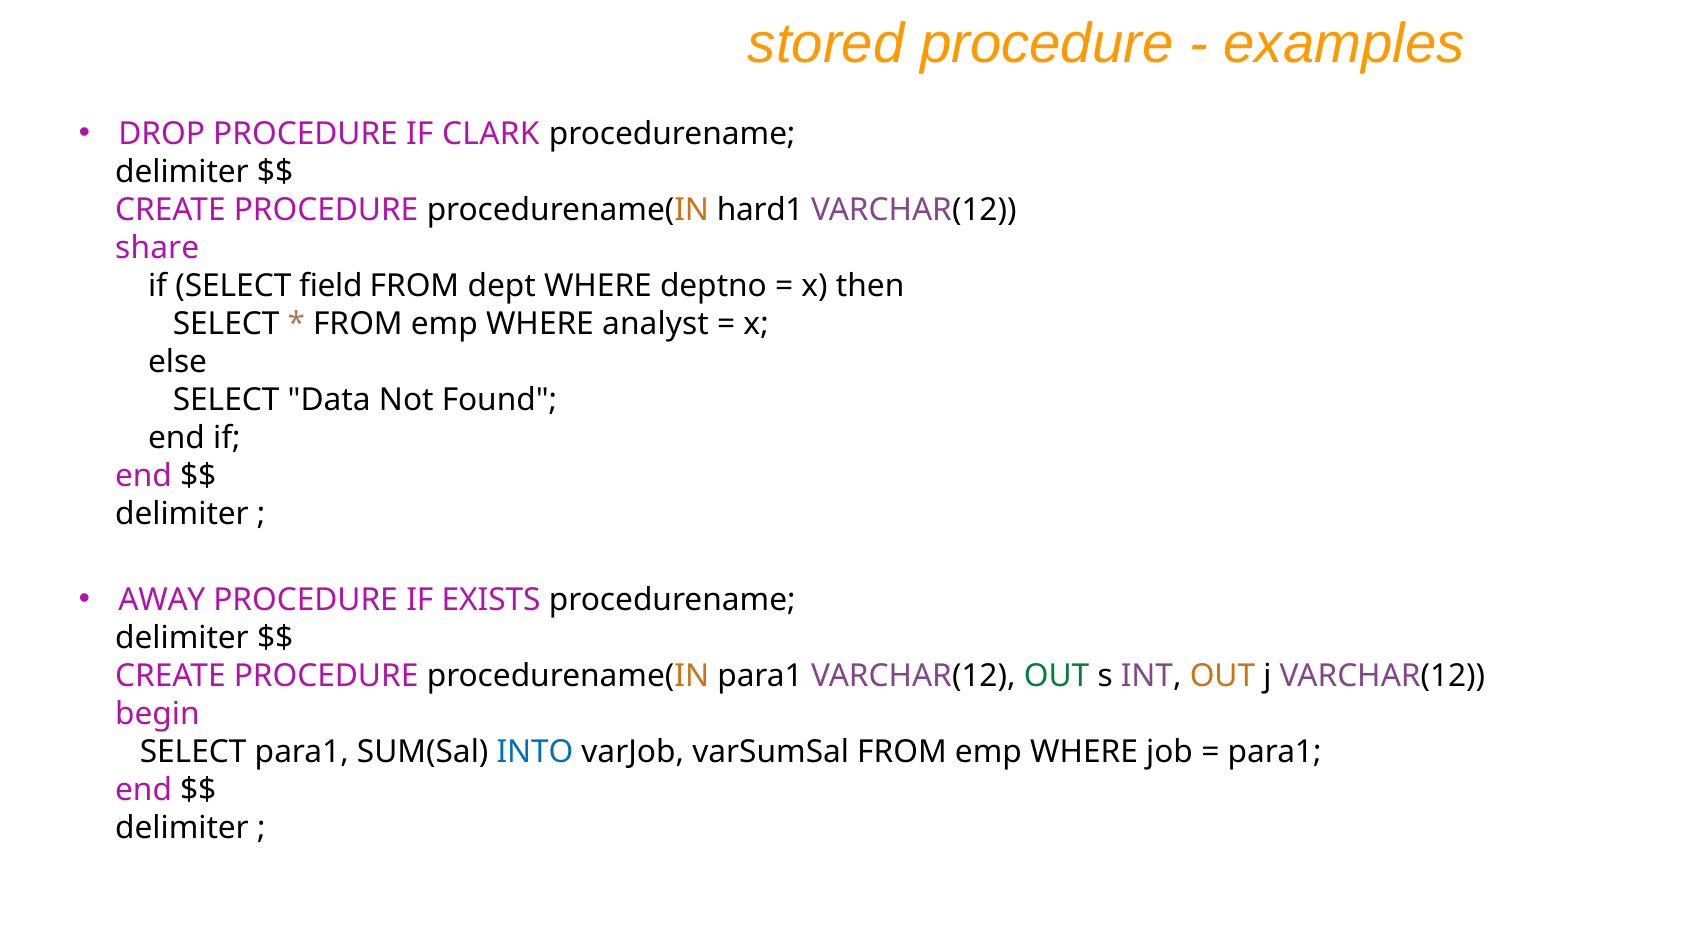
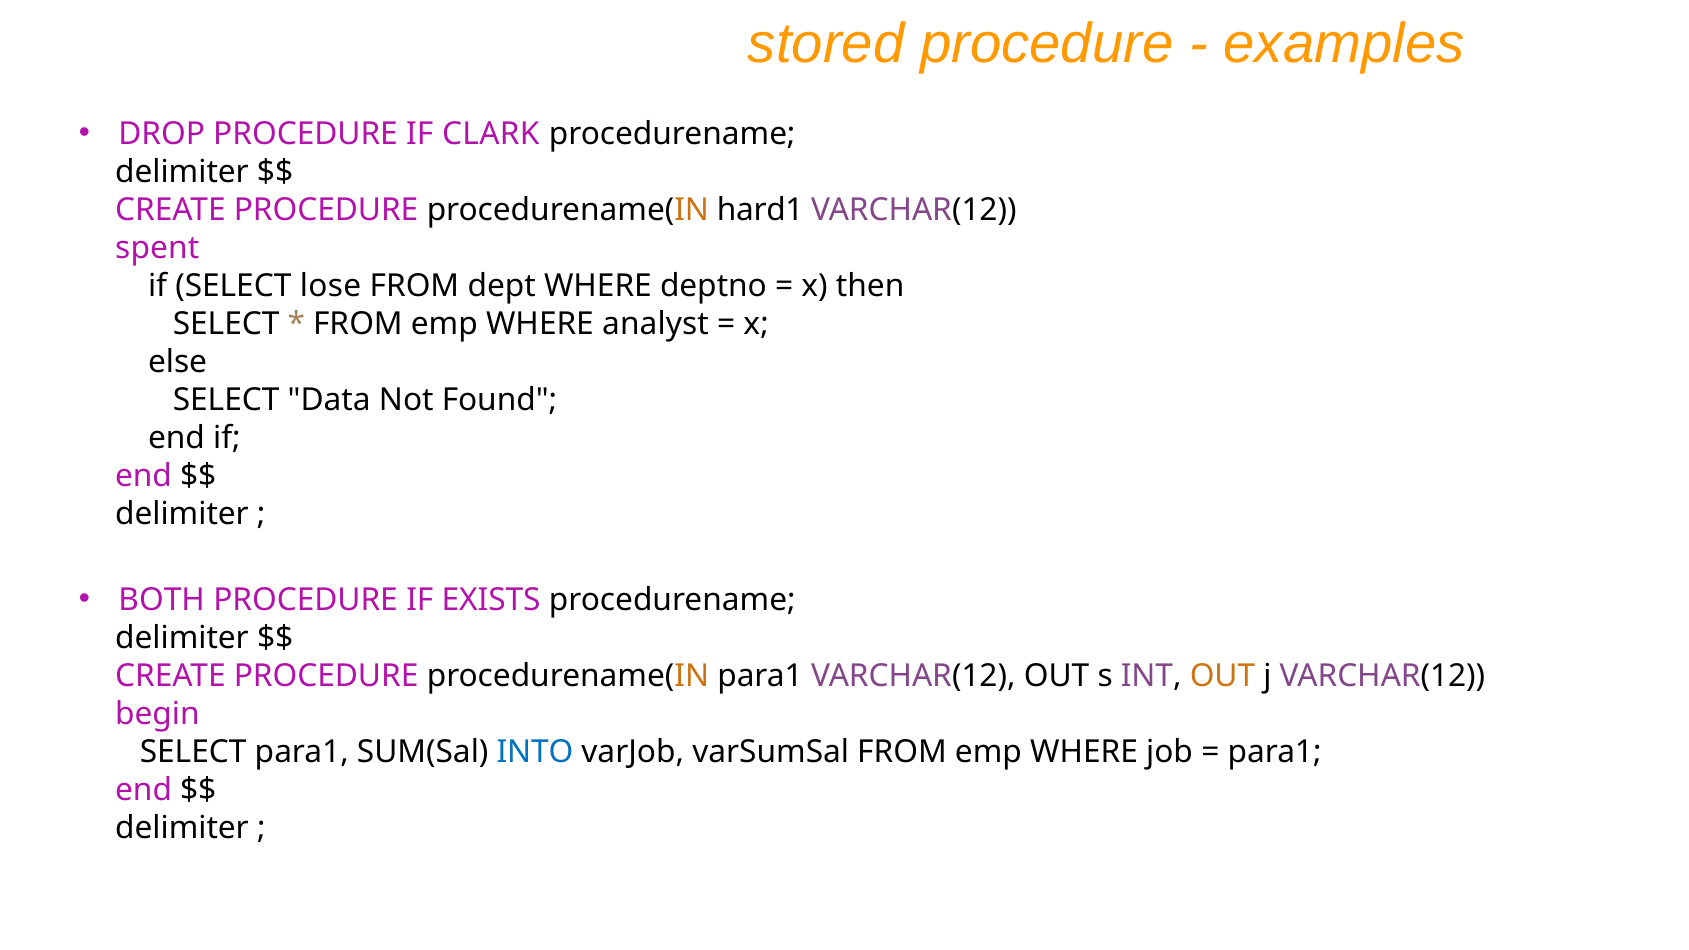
share: share -> spent (157, 248)
field: field -> lose (331, 286)
AWAY: AWAY -> BOTH (162, 600)
OUT colour: green -> black (1057, 676)
